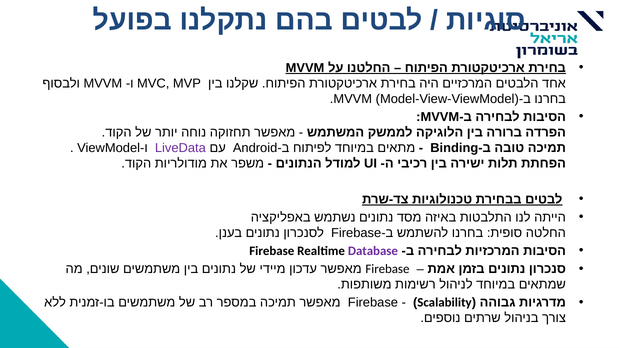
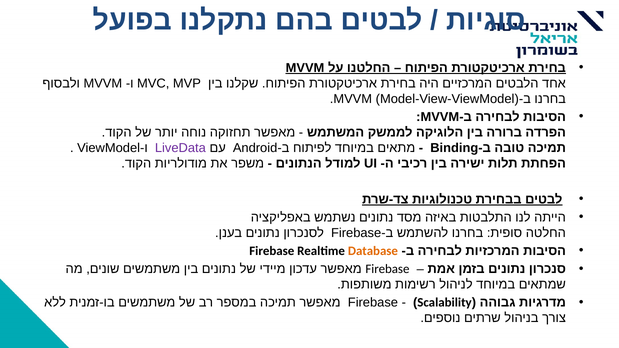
Database colour: purple -> orange (373, 251)
